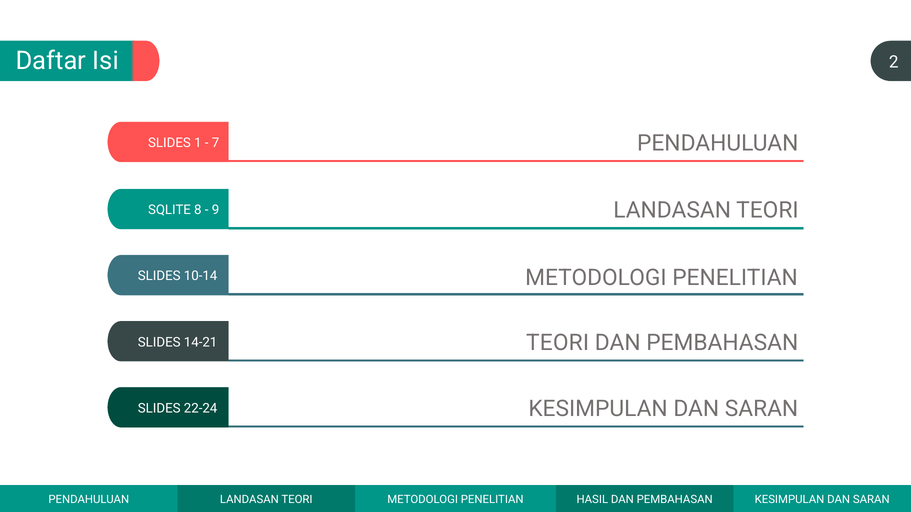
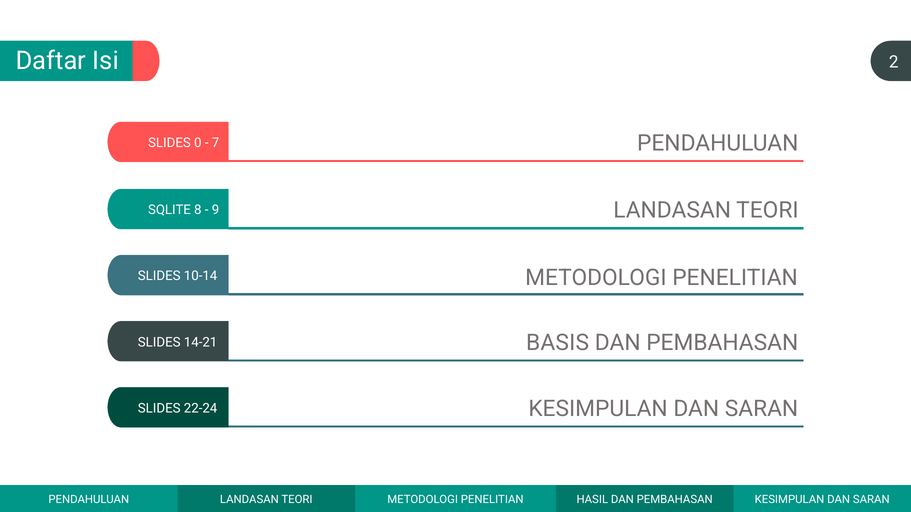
1: 1 -> 0 (198, 143)
TEORI: TEORI -> BASIS (558, 343)
